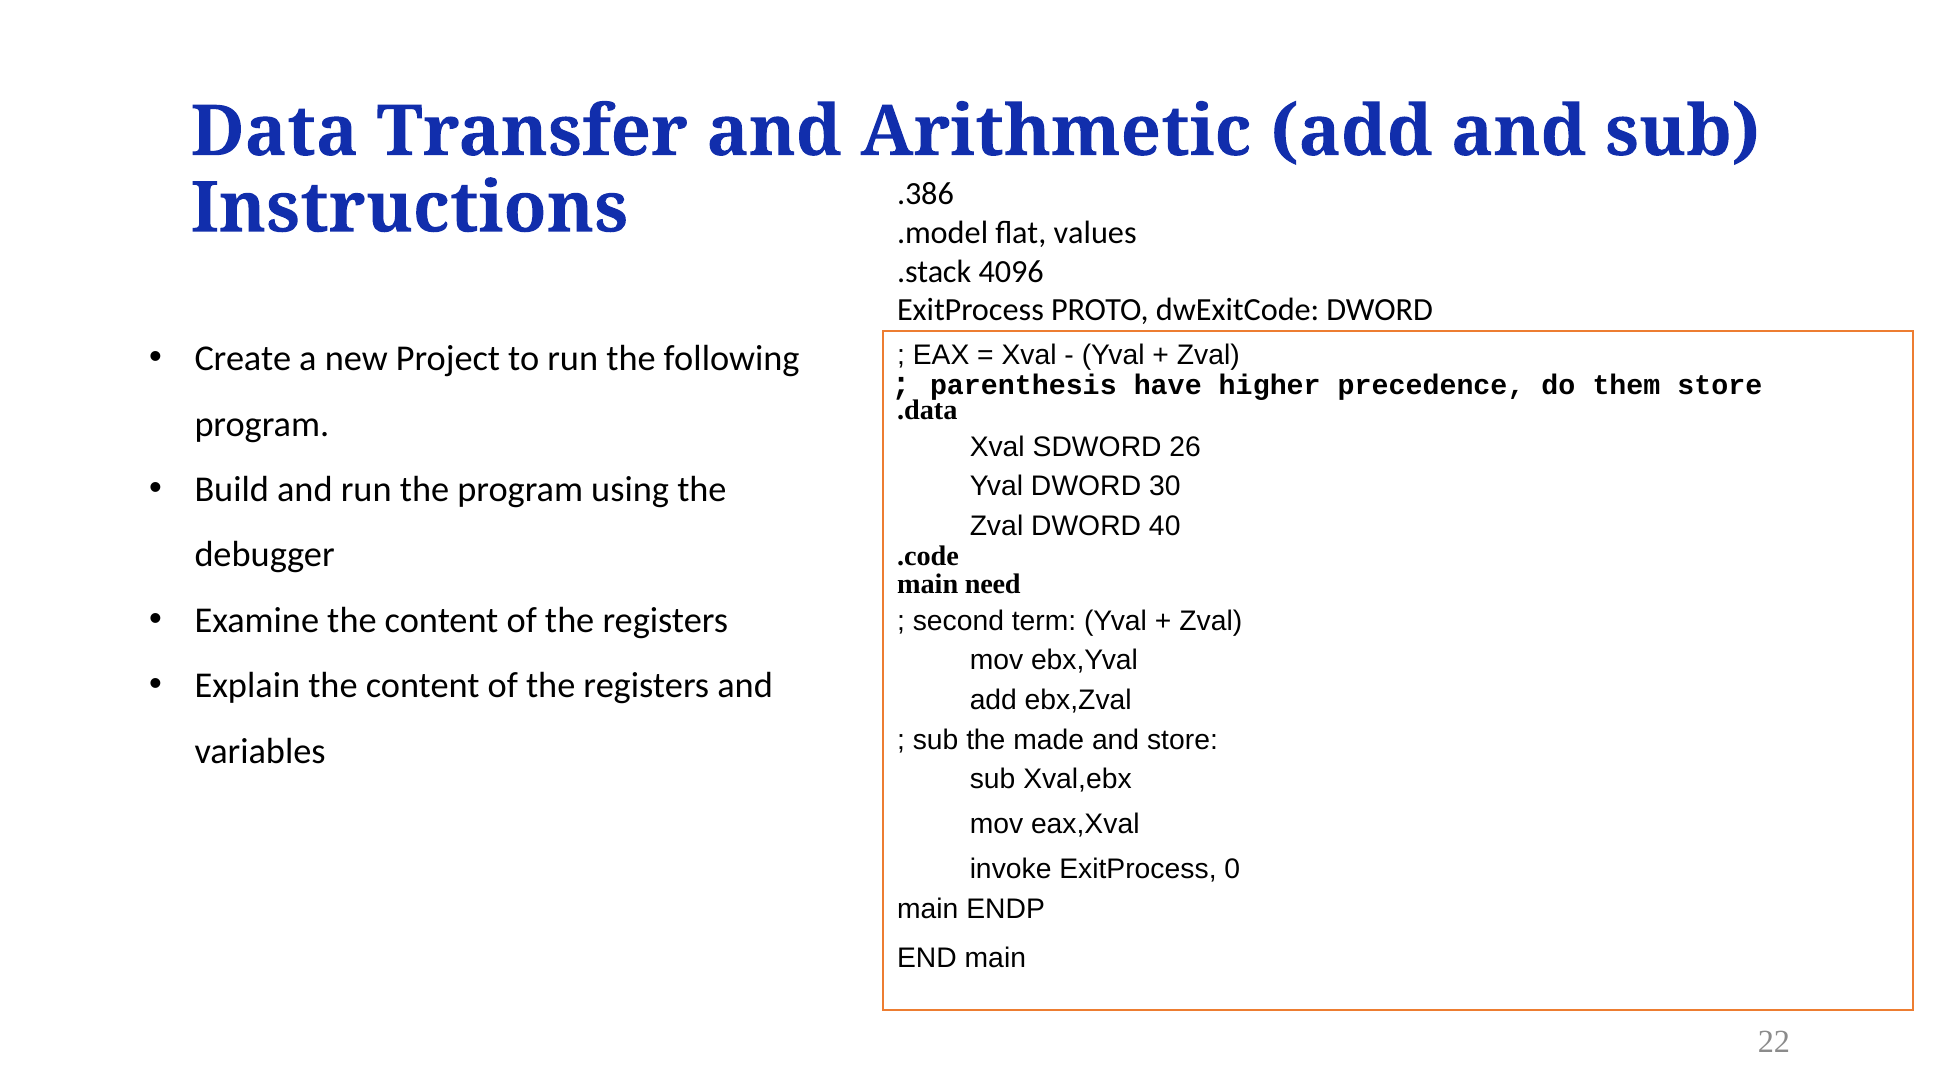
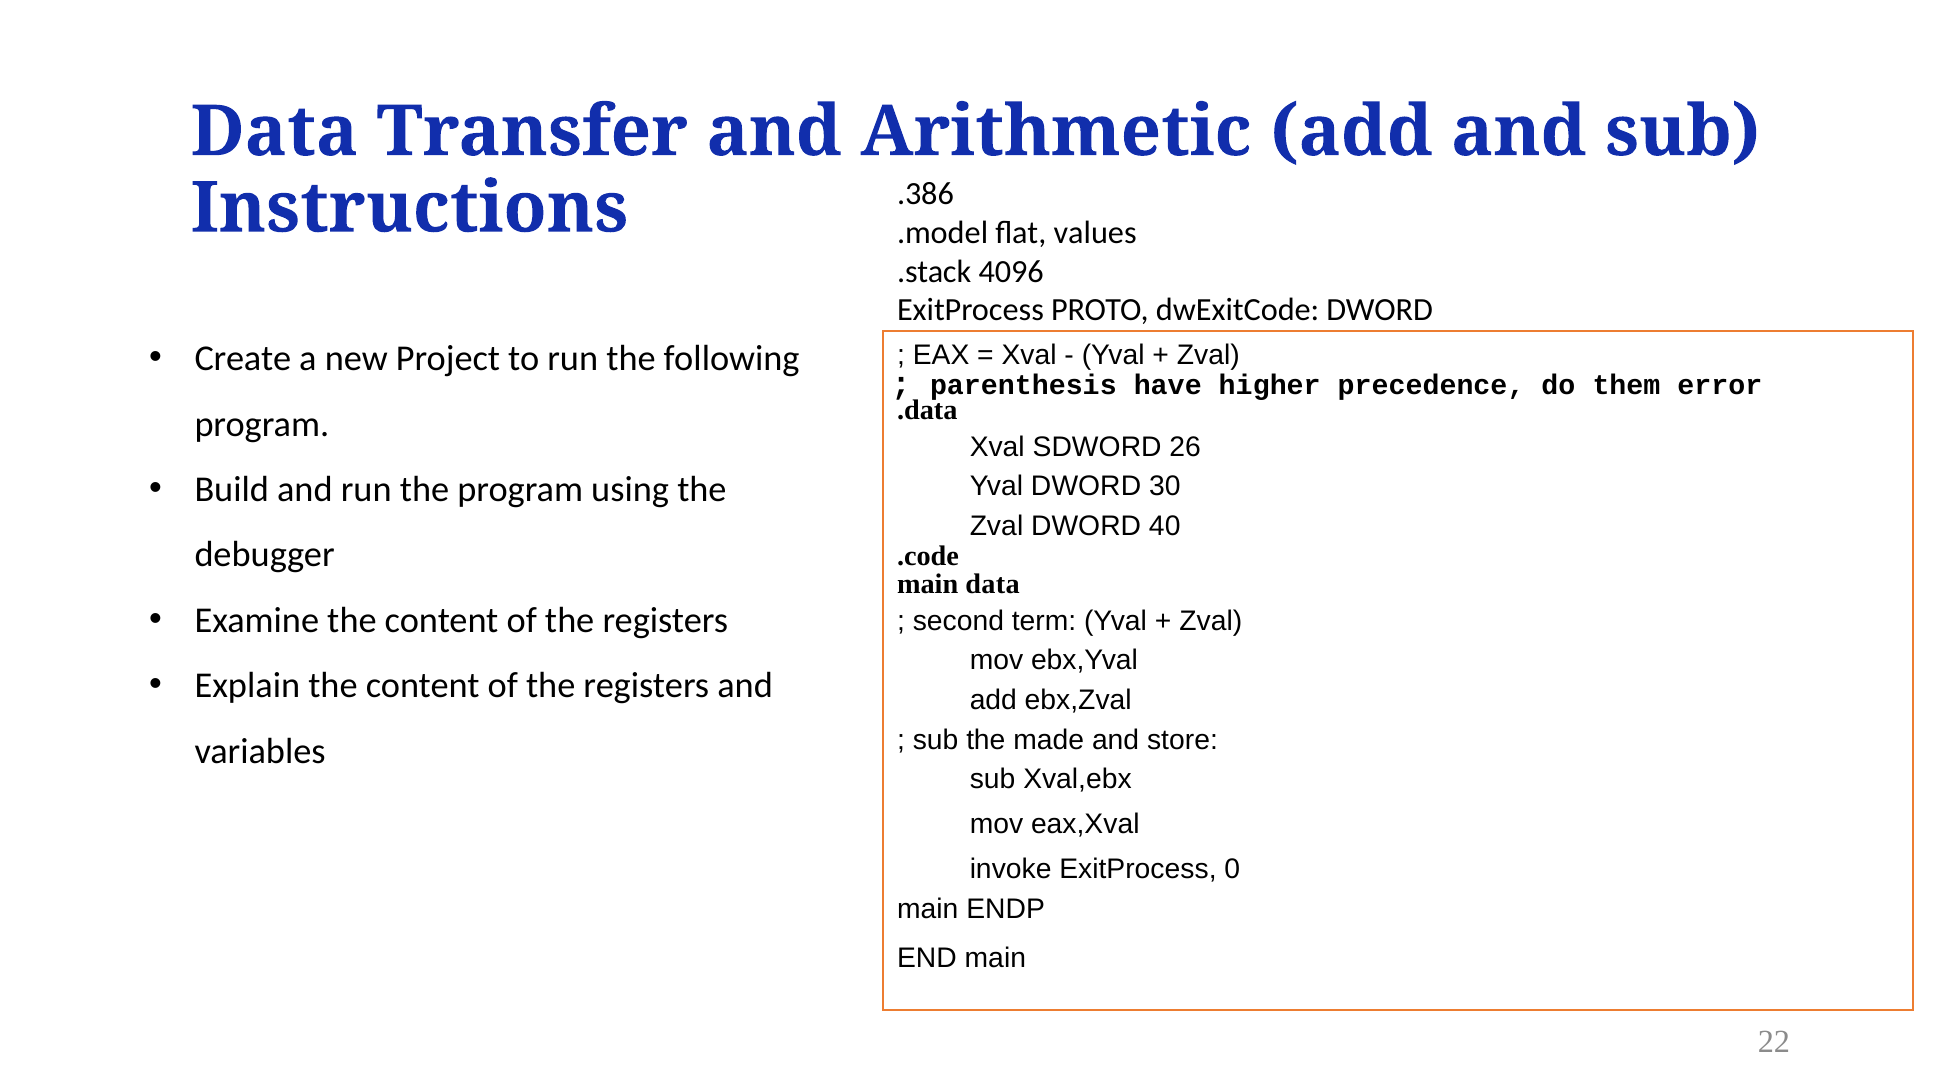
them store: store -> error (1720, 385)
main need: need -> data (993, 584)
